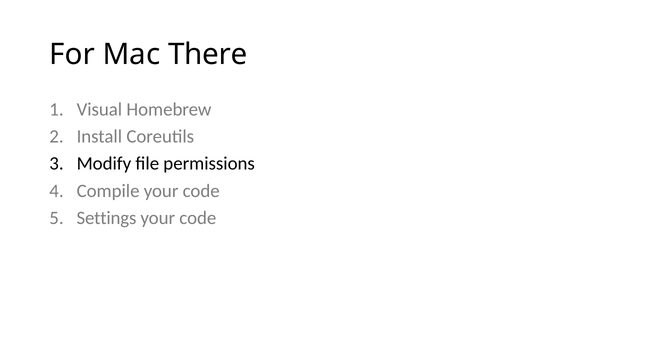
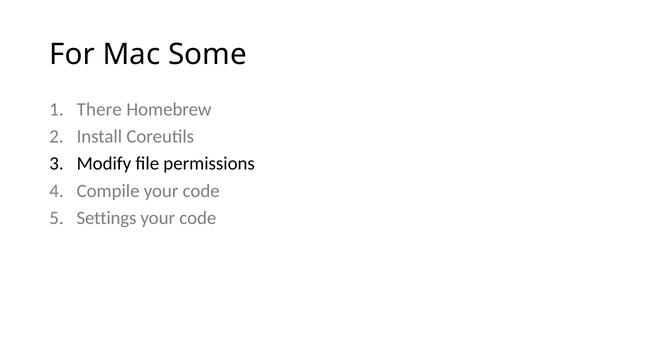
There: There -> Some (207, 54)
Visual: Visual -> There (99, 109)
